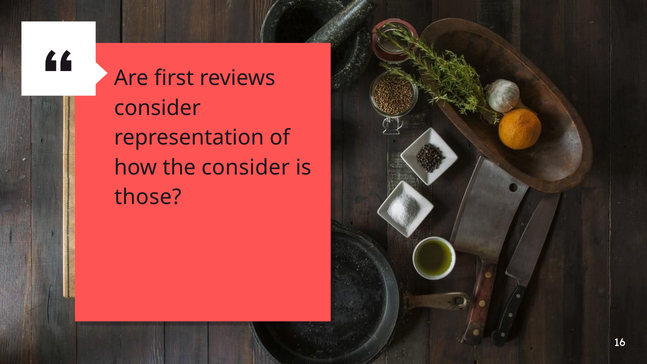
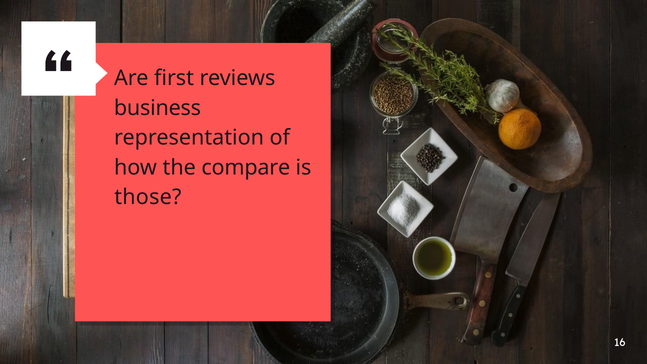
consider: consider -> business (157, 108)
the consider: consider -> compare (246, 168)
